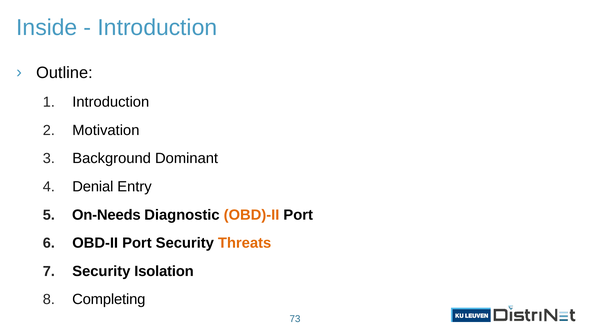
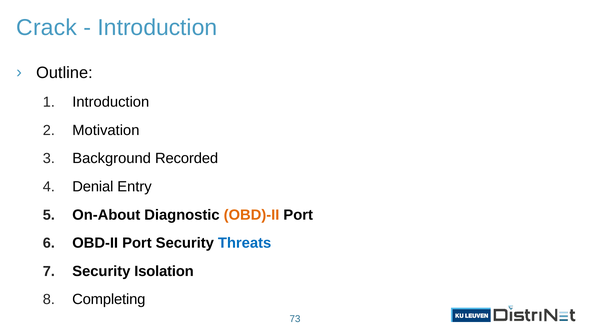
Inside: Inside -> Crack (47, 28)
Dominant: Dominant -> Recorded (187, 158)
On-Needs: On-Needs -> On-About (106, 215)
Threats colour: orange -> blue (245, 243)
